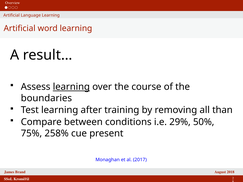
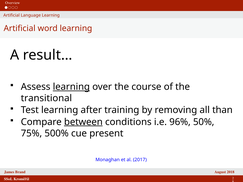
boundaries: boundaries -> transitional (46, 98)
between underline: none -> present (83, 122)
29%: 29% -> 96% (180, 122)
258%: 258% -> 500% (57, 133)
